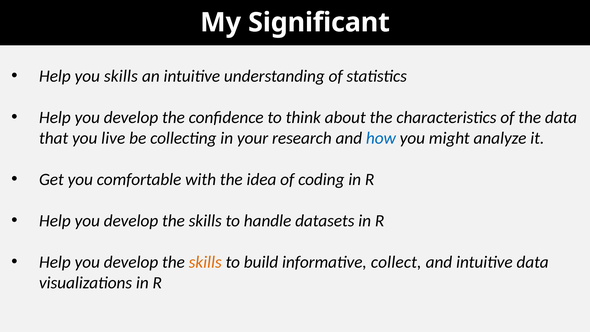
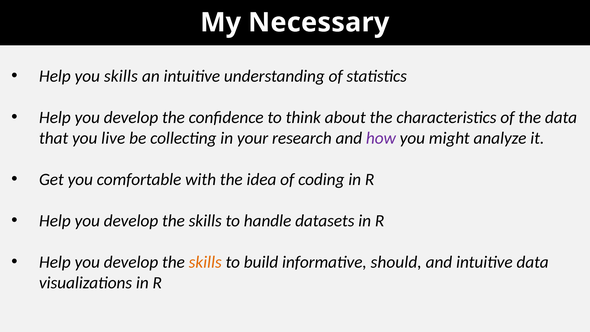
Significant: Significant -> Necessary (319, 22)
how colour: blue -> purple (381, 138)
collect: collect -> should (396, 262)
